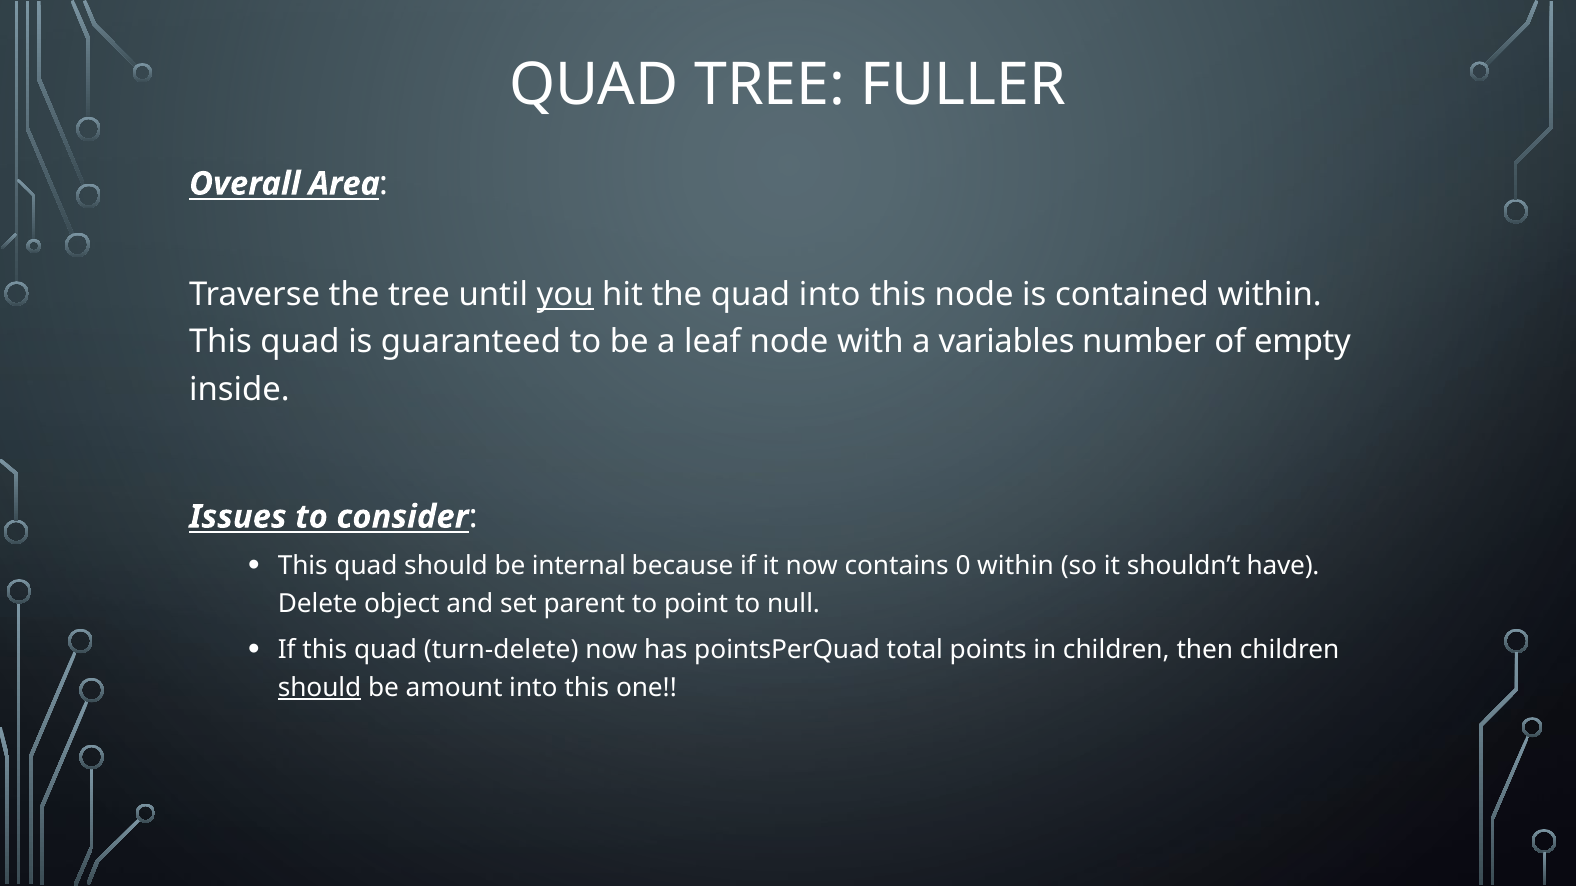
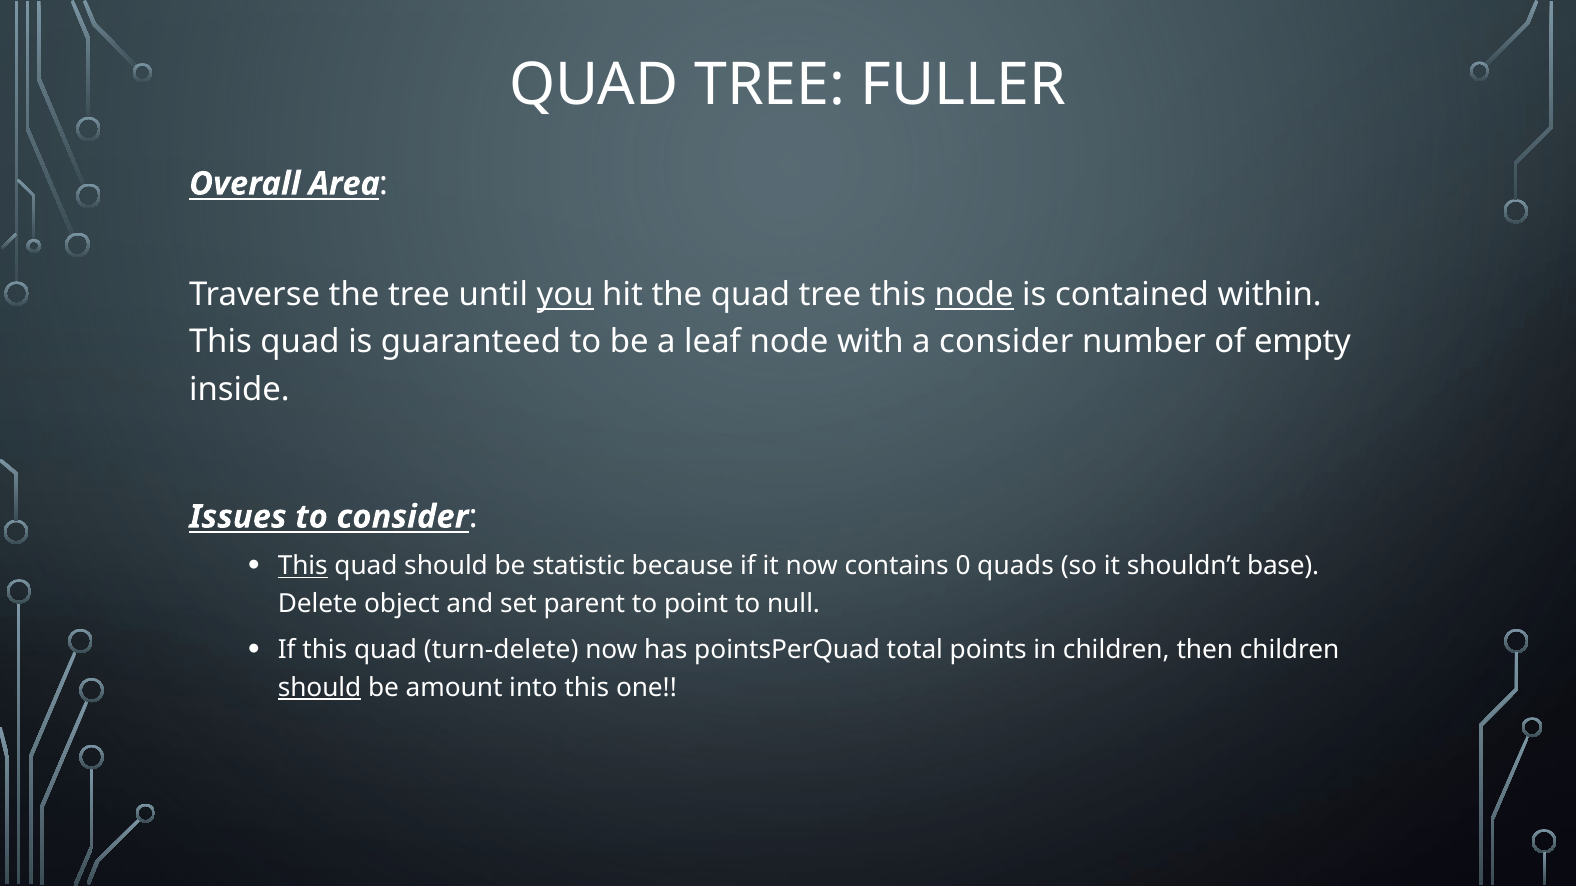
the quad into: into -> tree (830, 295)
node underline: none -> present (974, 295)
a variables: variables -> consider (1006, 342)
This underline: none -> present (303, 567)
internal: internal -> statistic (579, 567)
0 within: within -> quads (1016, 567)
have: have -> base (1283, 567)
